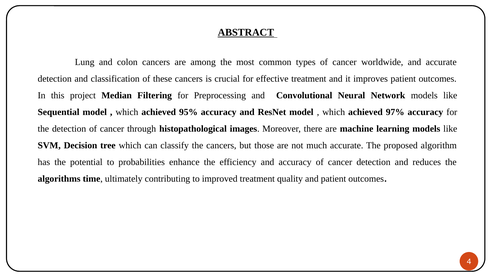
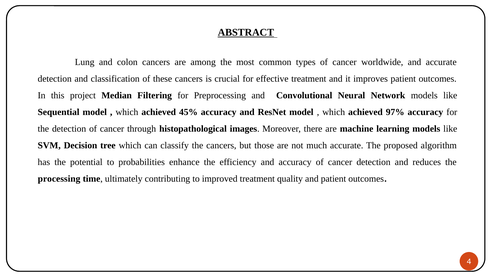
95%: 95% -> 45% (188, 112)
algorithms: algorithms -> processing (59, 179)
